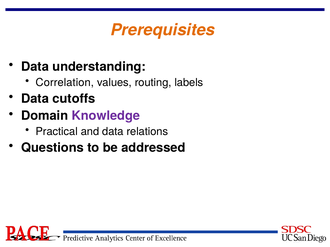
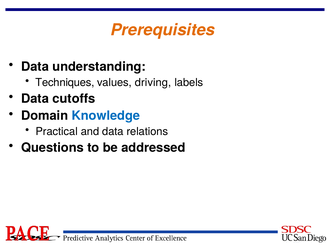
Correlation: Correlation -> Techniques (65, 83)
routing: routing -> driving (153, 83)
Knowledge colour: purple -> blue (106, 116)
